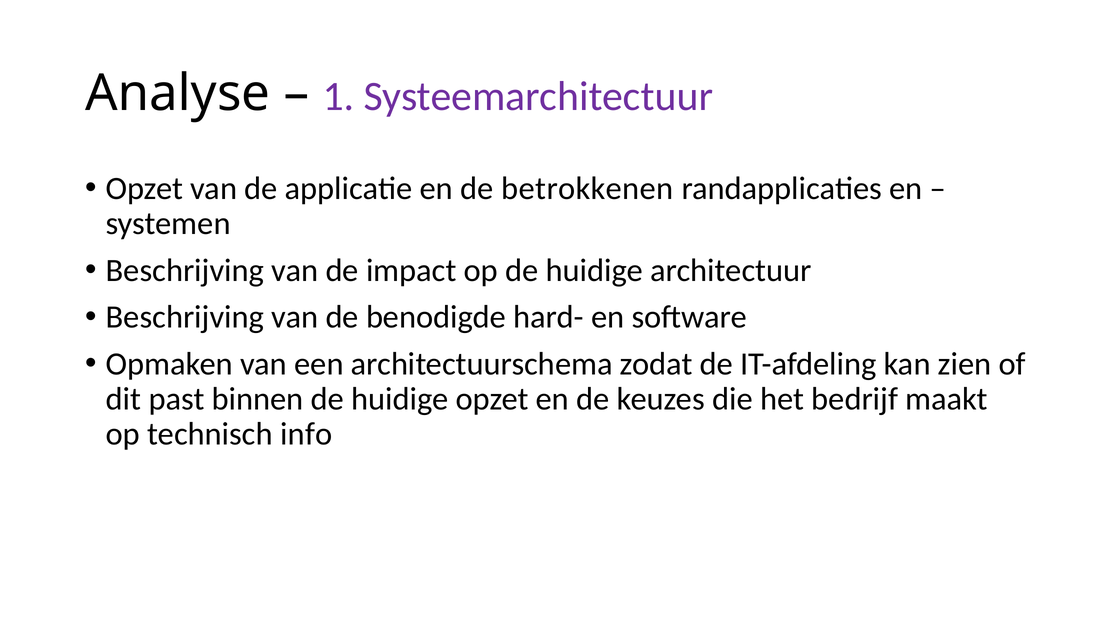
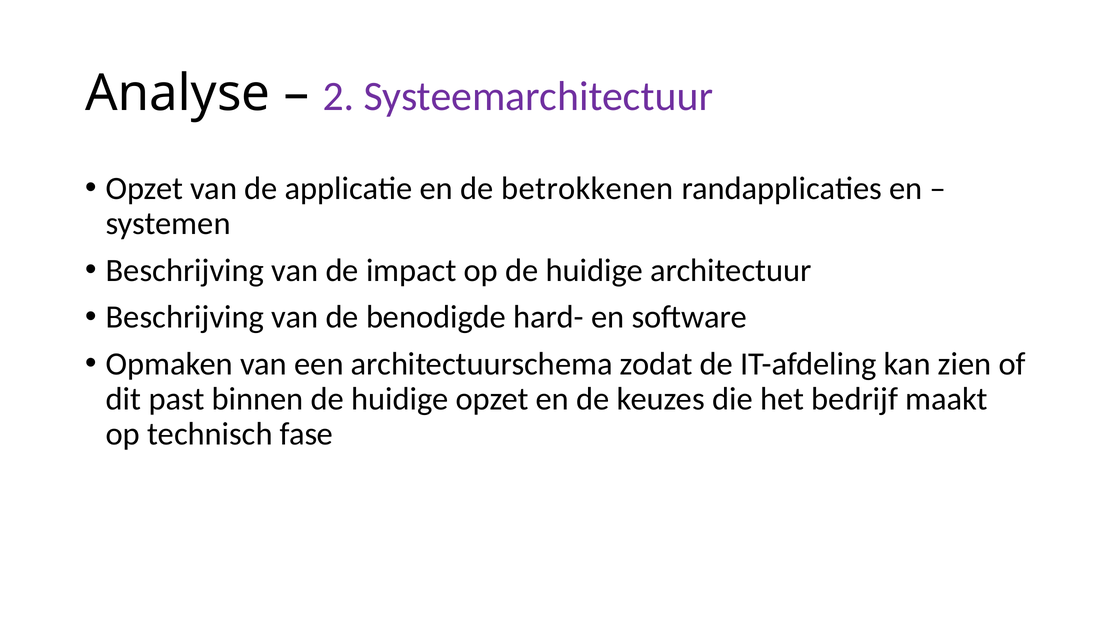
1: 1 -> 2 (339, 97)
info: info -> fase (306, 434)
